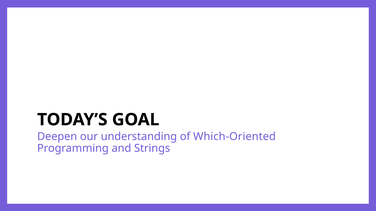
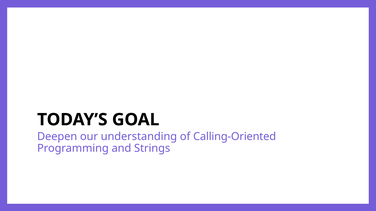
Which-Oriented: Which-Oriented -> Calling-Oriented (235, 137)
